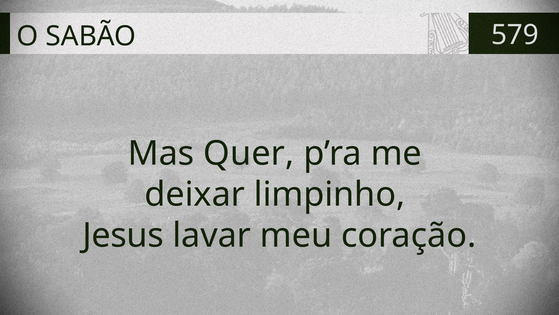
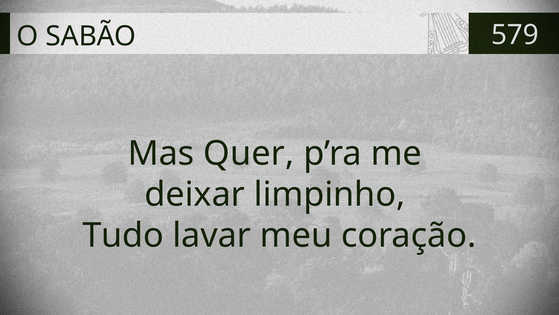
Jesus: Jesus -> Tudo (123, 235)
